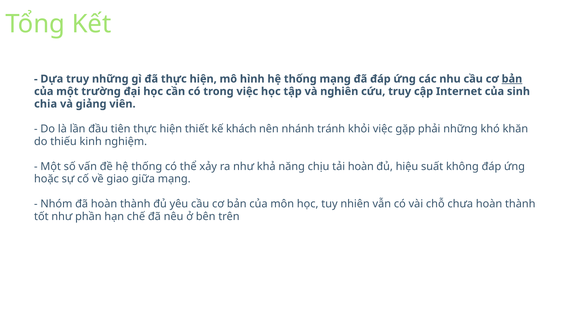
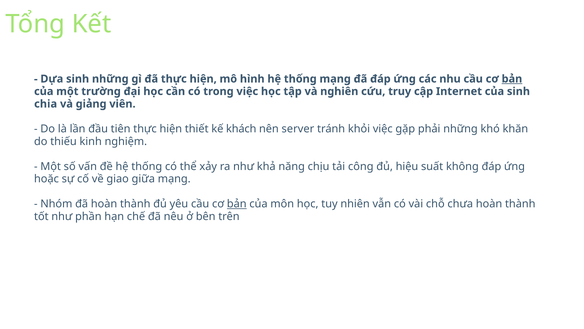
Dựa truy: truy -> sinh (78, 79)
nhánh: nhánh -> server (298, 129)
tải hoàn: hoàn -> công (361, 166)
bản underline: none -> present (237, 204)
